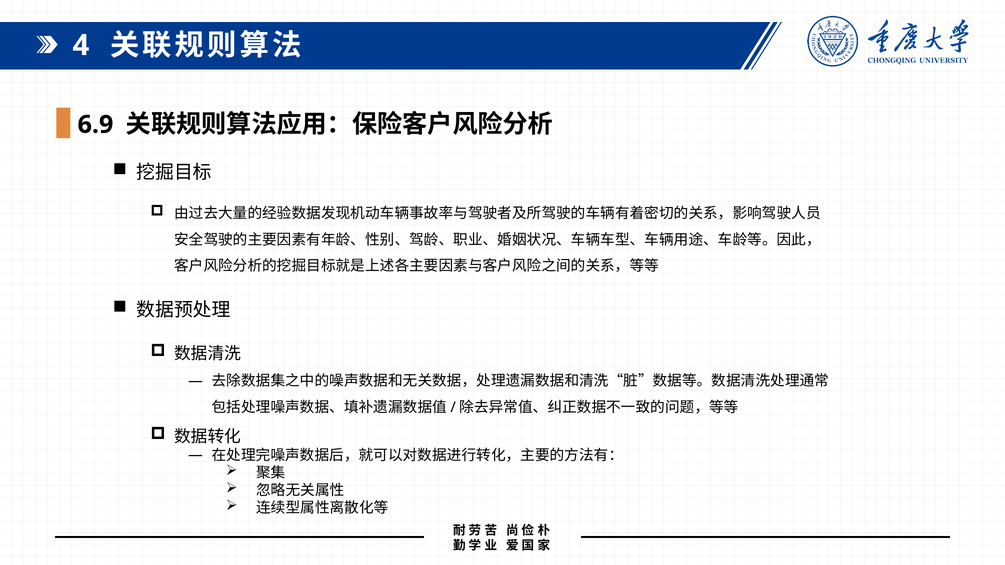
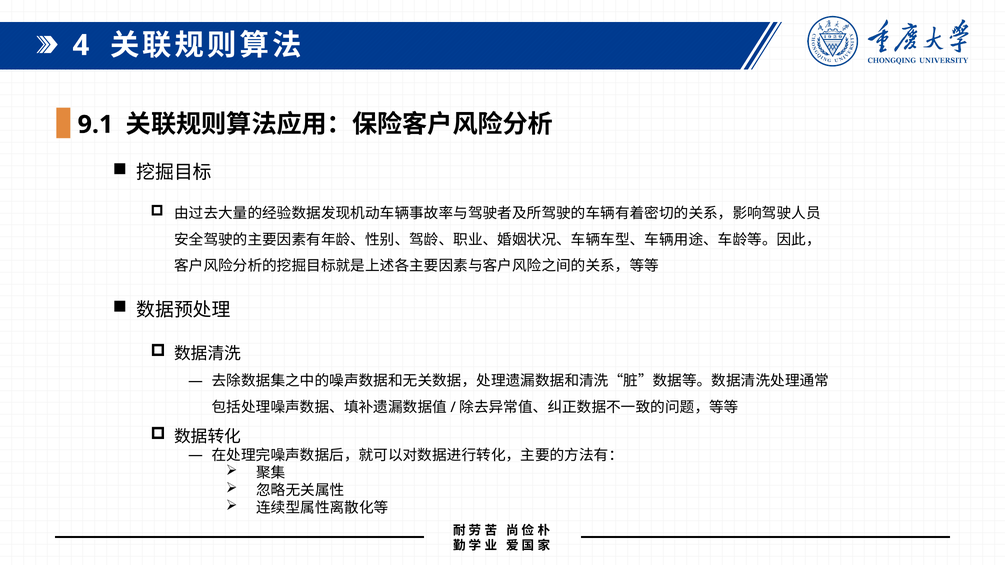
6.9: 6.9 -> 9.1 (95, 125)
